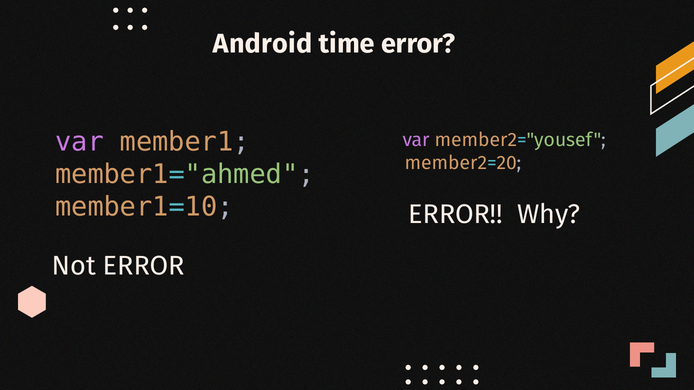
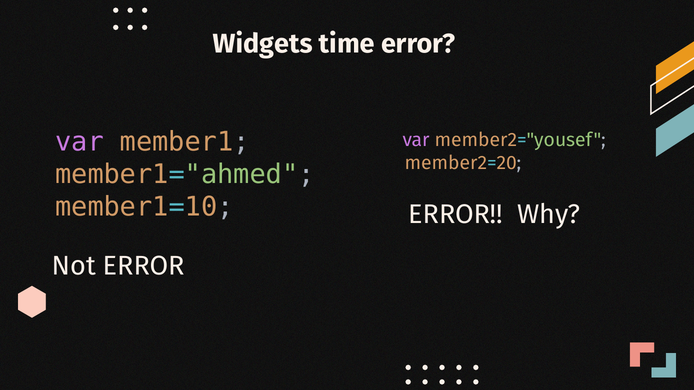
Android: Android -> Widgets (263, 44)
